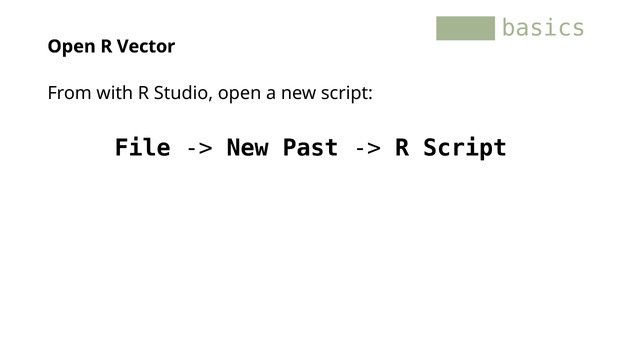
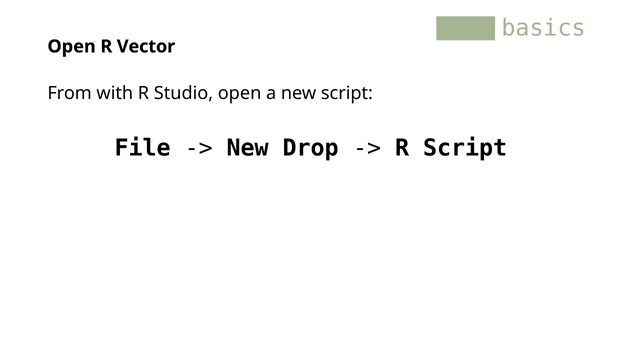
Past: Past -> Drop (311, 148)
